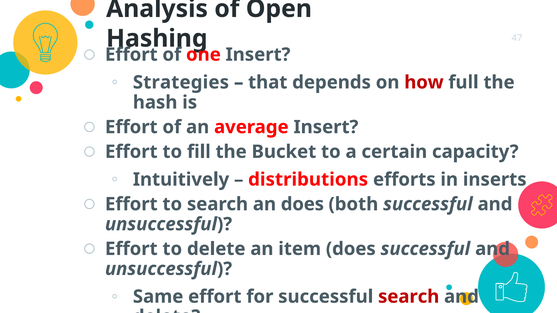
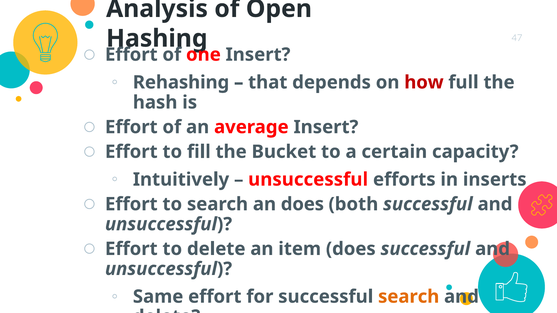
Strategies: Strategies -> Rehashing (181, 82)
distributions: distributions -> unsuccessful (308, 180)
search colour: red -> orange (409, 297)
